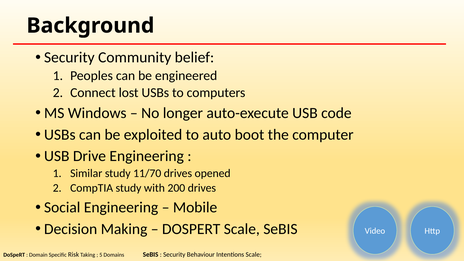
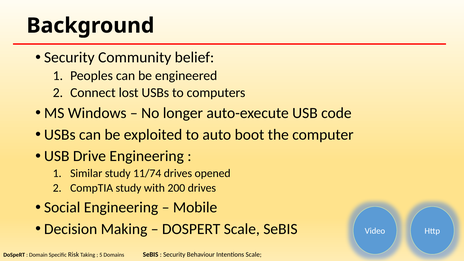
11/70: 11/70 -> 11/74 (147, 173)
